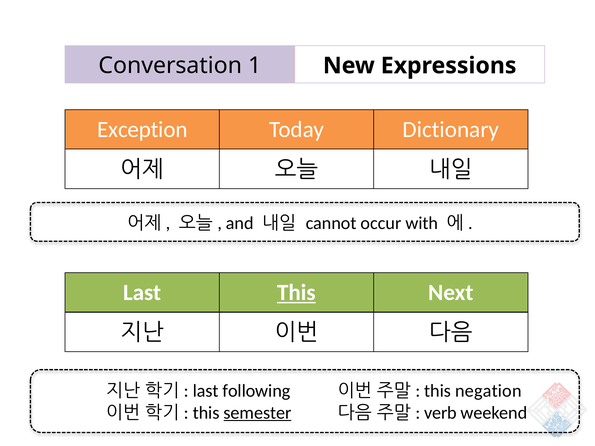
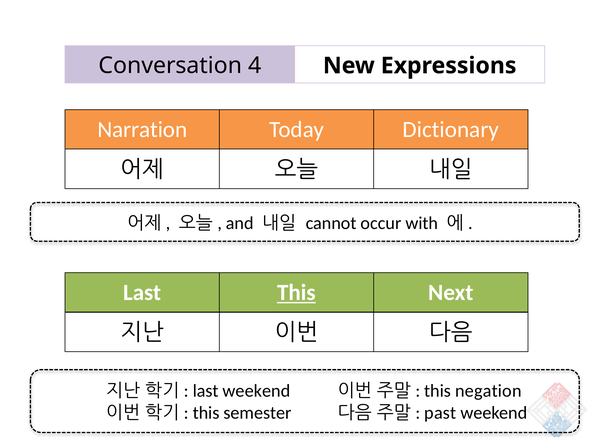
1: 1 -> 4 (255, 66)
Exception: Exception -> Narration (142, 130)
last following: following -> weekend (256, 391)
semester underline: present -> none (258, 413)
verb: verb -> past (440, 413)
